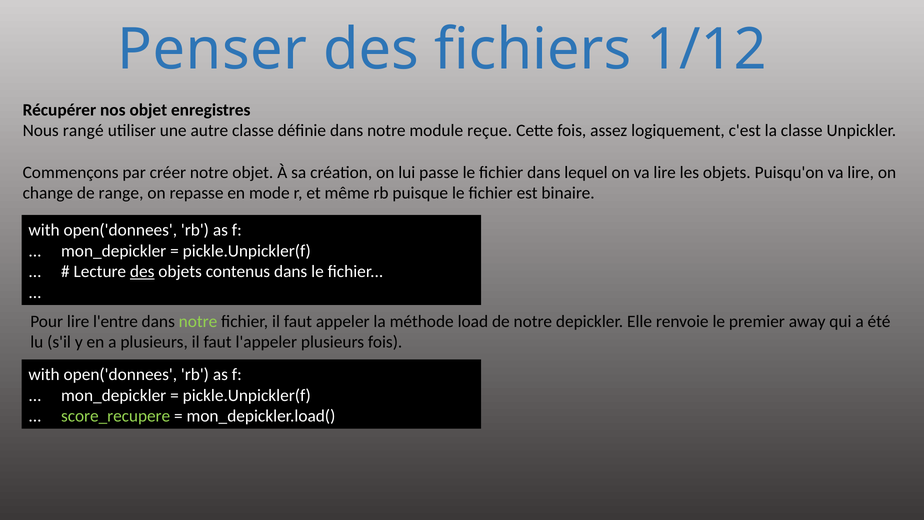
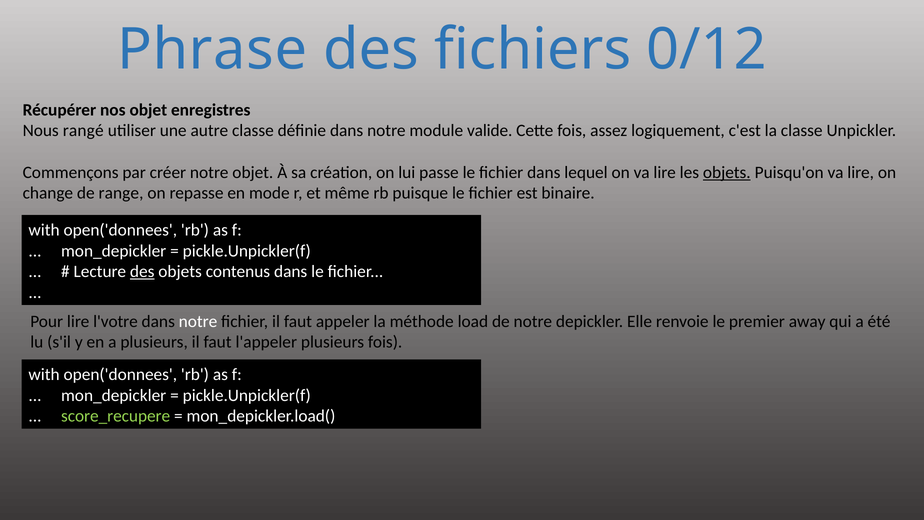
Penser: Penser -> Phrase (212, 50)
1/12: 1/12 -> 0/12 (707, 50)
reçue: reçue -> valide (490, 131)
objets underline: none -> present (727, 172)
l'entre: l'entre -> l'votre (115, 321)
notre colour: light green -> white (198, 321)
